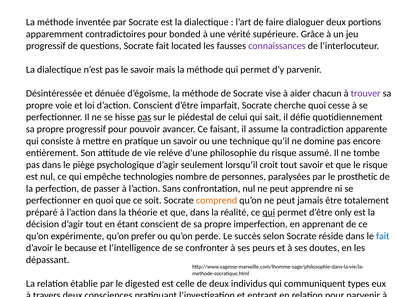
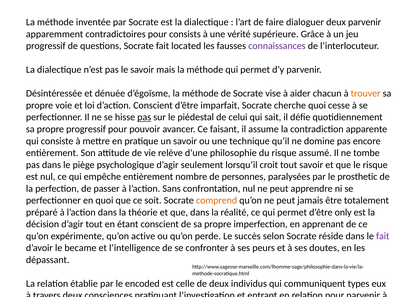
deux portions: portions -> parvenir (365, 22)
bonded: bonded -> consists (185, 34)
trouver colour: purple -> orange (366, 93)
empêche technologies: technologies -> entièrement (148, 177)
qui underline: present -> none (269, 212)
prefer: prefer -> active (143, 236)
fait colour: blue -> purple (383, 236)
because: because -> became (80, 248)
digested: digested -> encoded (142, 284)
